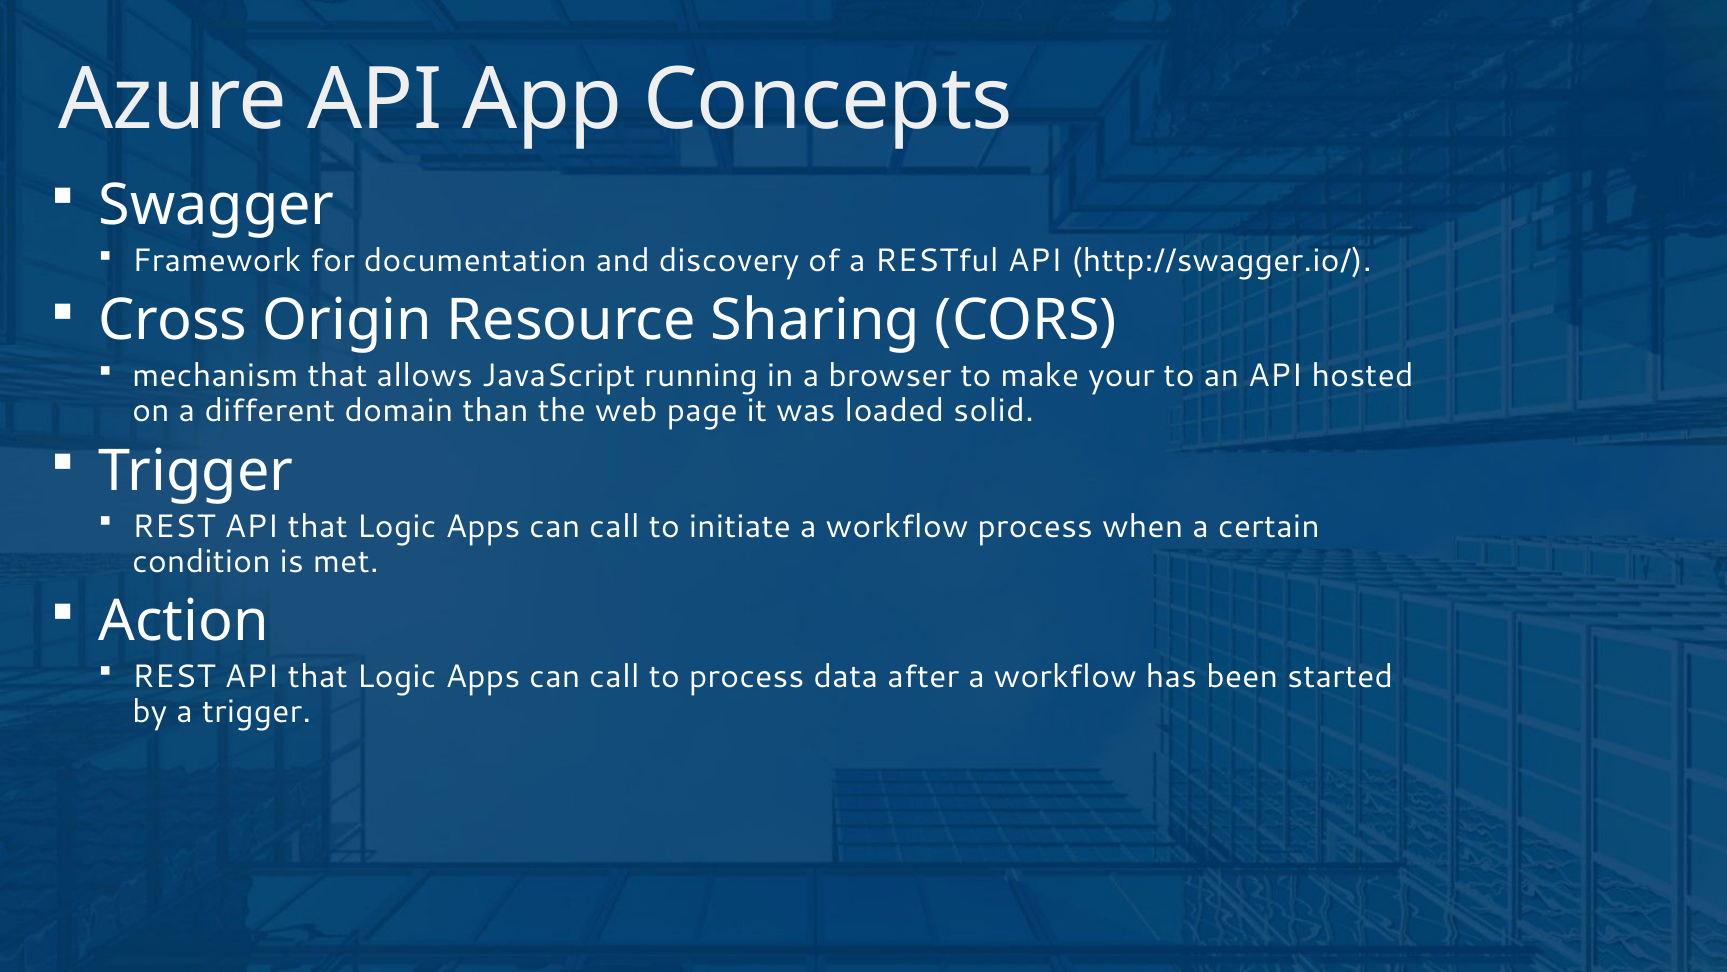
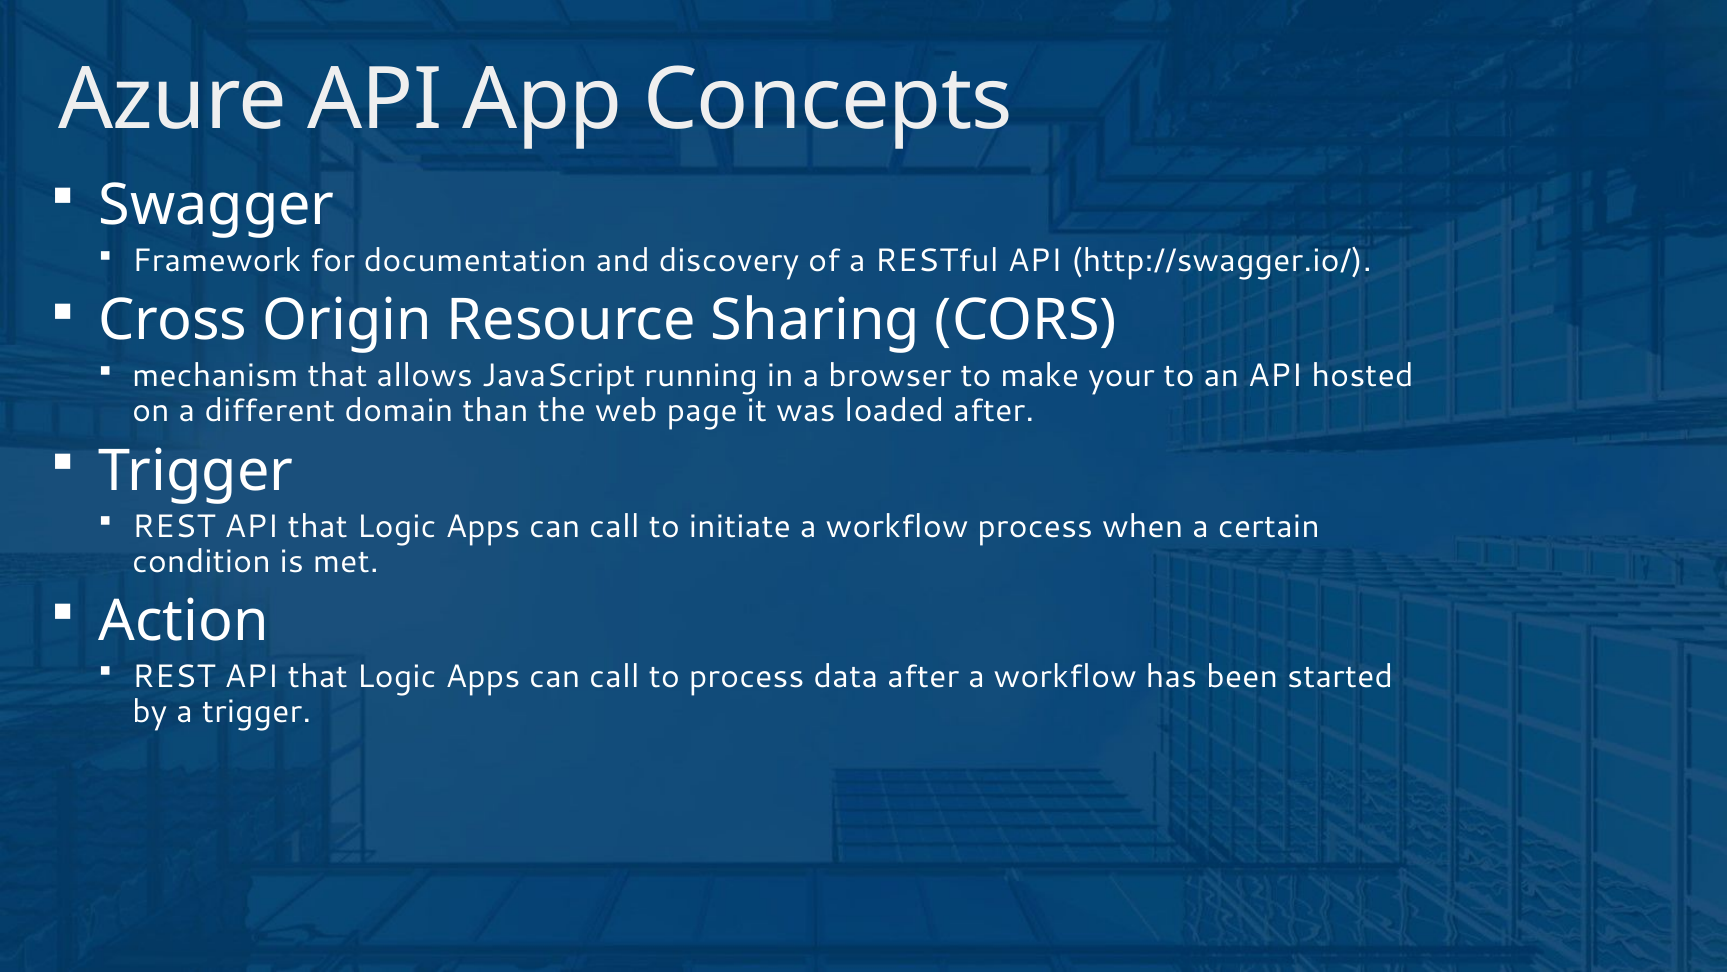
loaded solid: solid -> after (994, 411)
